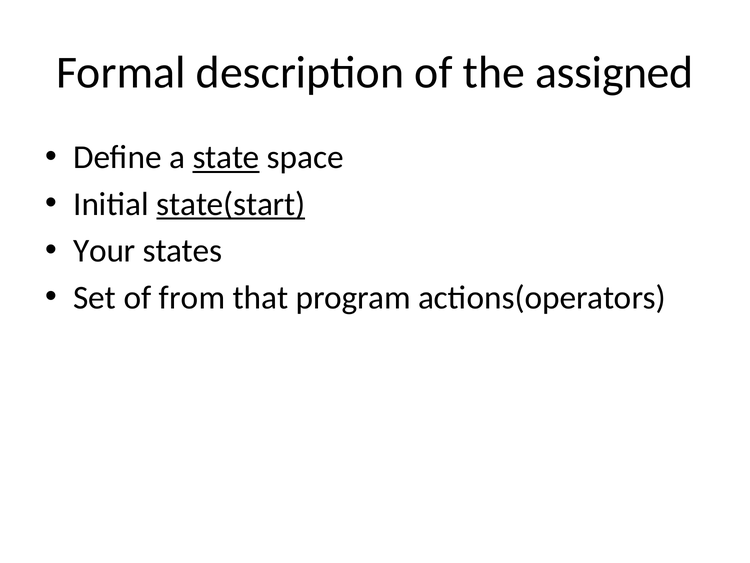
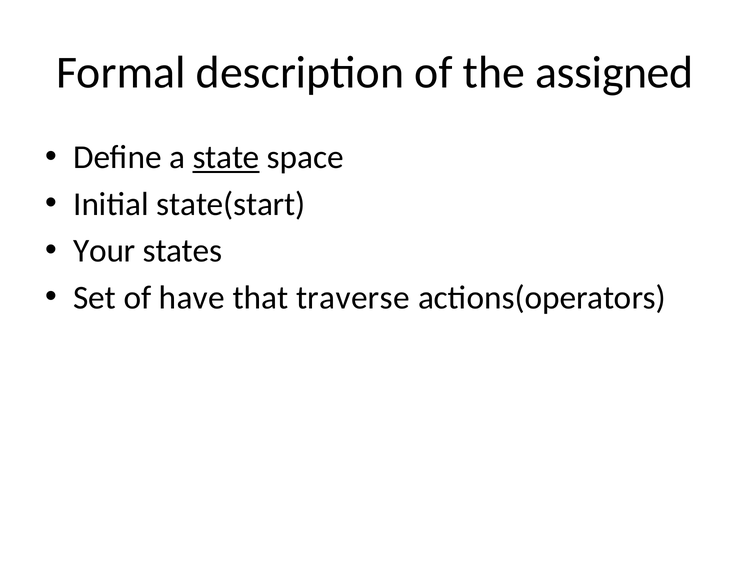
state(start underline: present -> none (231, 204)
from: from -> have (192, 297)
program: program -> traverse (353, 297)
